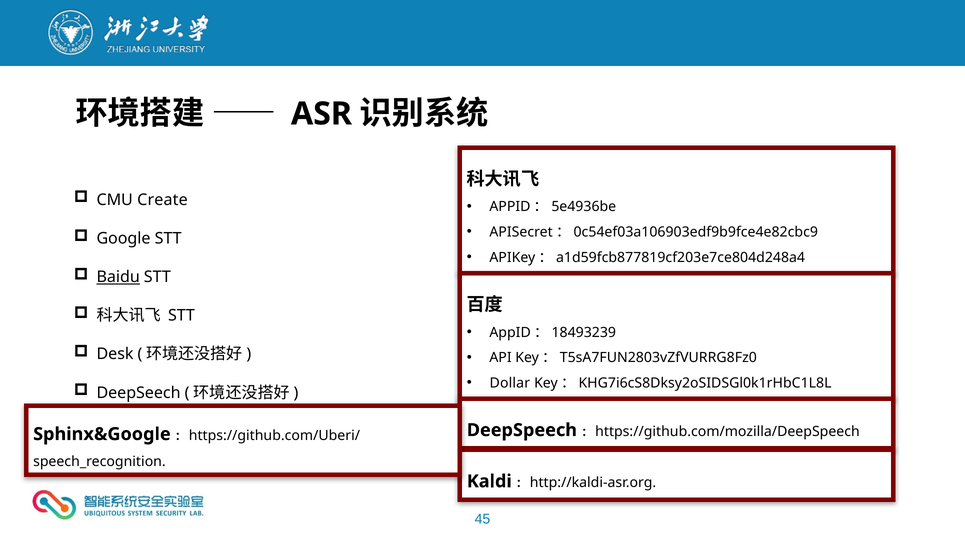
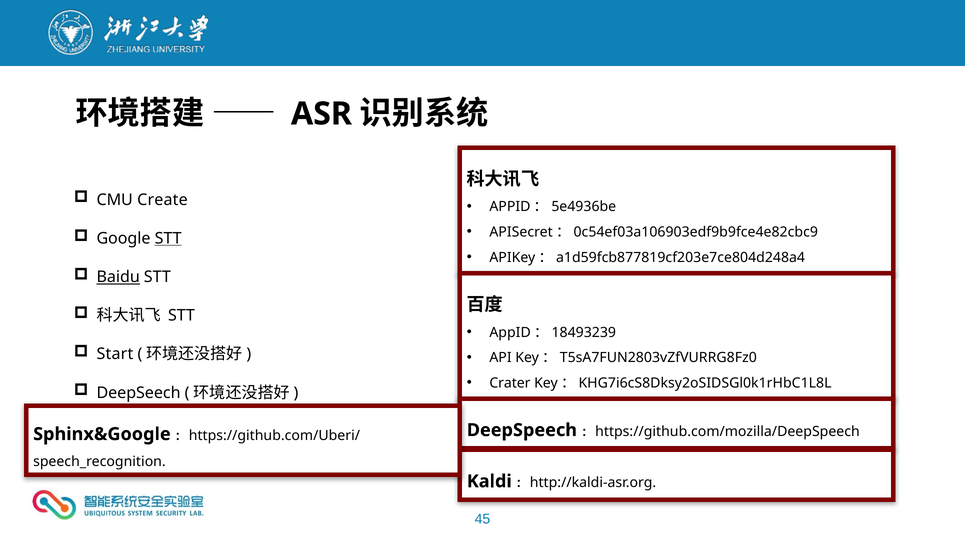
STT underline: none -> present (168, 238)
Desk: Desk -> Start (115, 354)
Dollar: Dollar -> Crater (510, 383)
